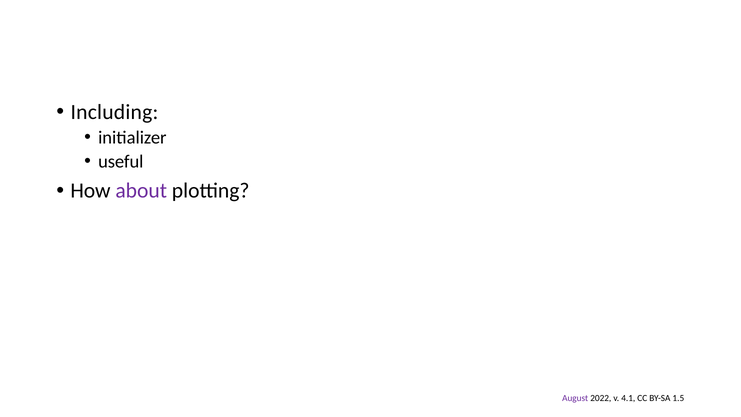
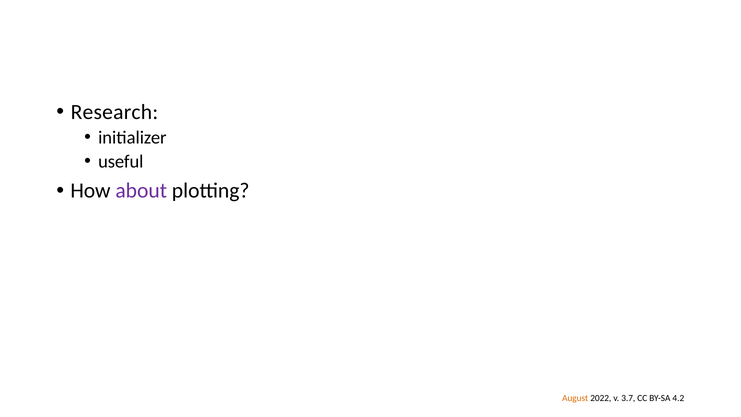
Including: Including -> Research (114, 112)
August colour: purple -> orange (575, 398)
4.1: 4.1 -> 3.7 (628, 398)
1.5: 1.5 -> 4.2 (678, 398)
